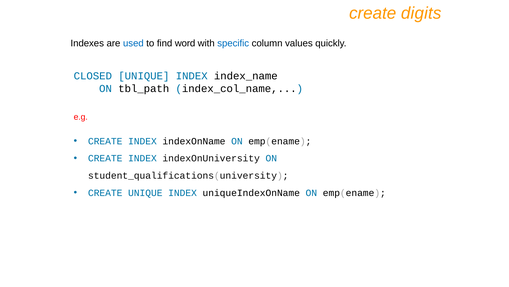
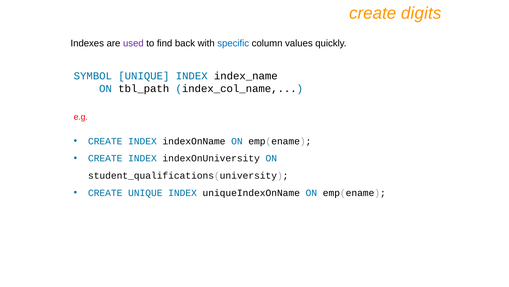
used colour: blue -> purple (133, 43)
word: word -> back (185, 43)
CLOSED: CLOSED -> SYMBOL (93, 76)
